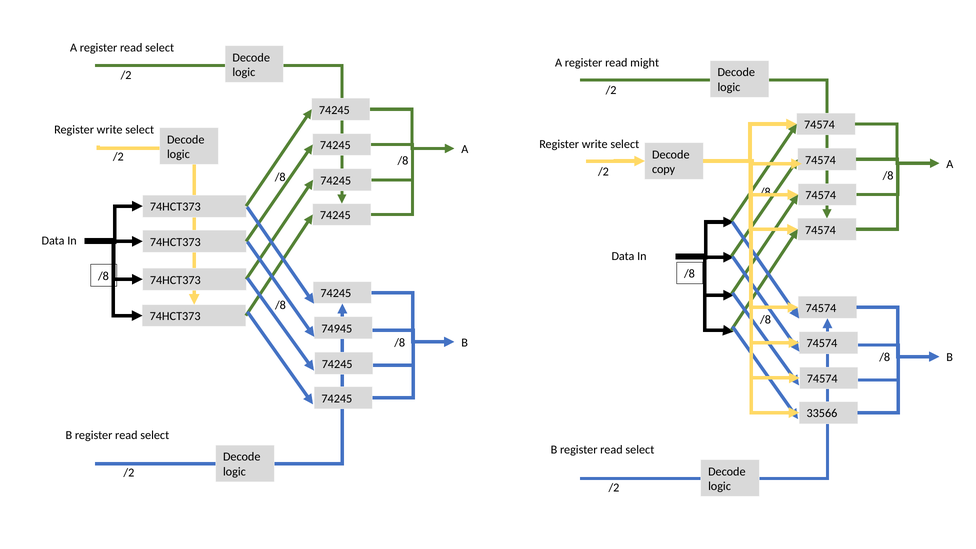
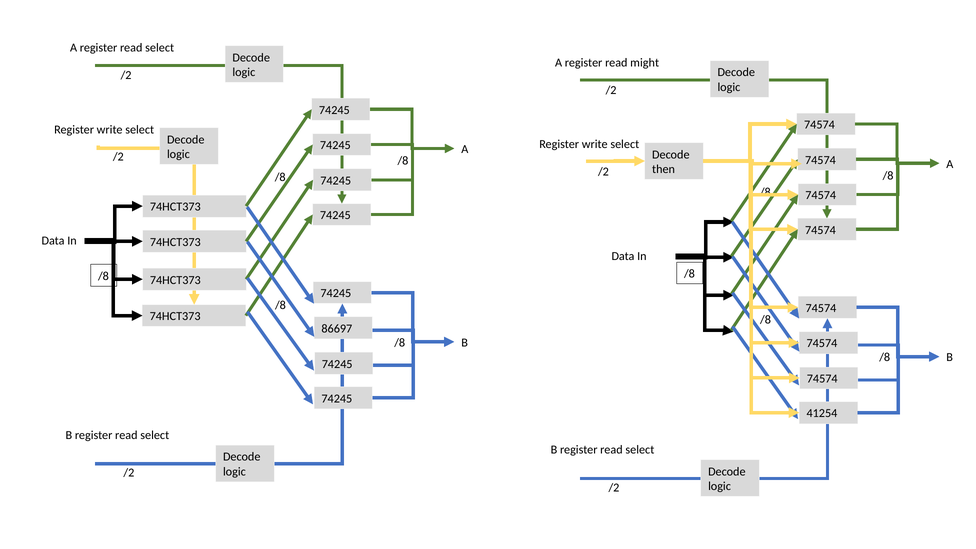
copy: copy -> then (664, 169)
74945: 74945 -> 86697 (337, 329)
33566: 33566 -> 41254 (822, 413)
